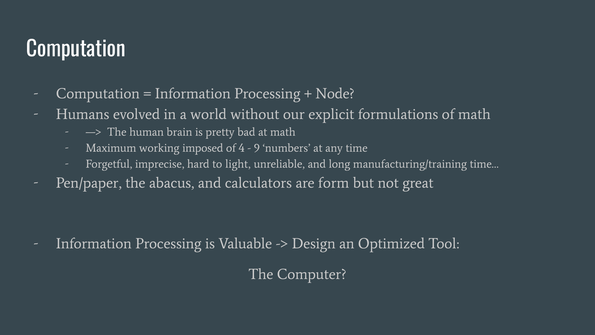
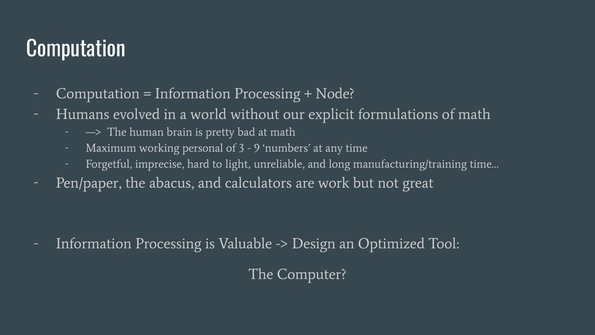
imposed: imposed -> personal (203, 148)
4: 4 -> 3 (241, 148)
form: form -> work (334, 183)
